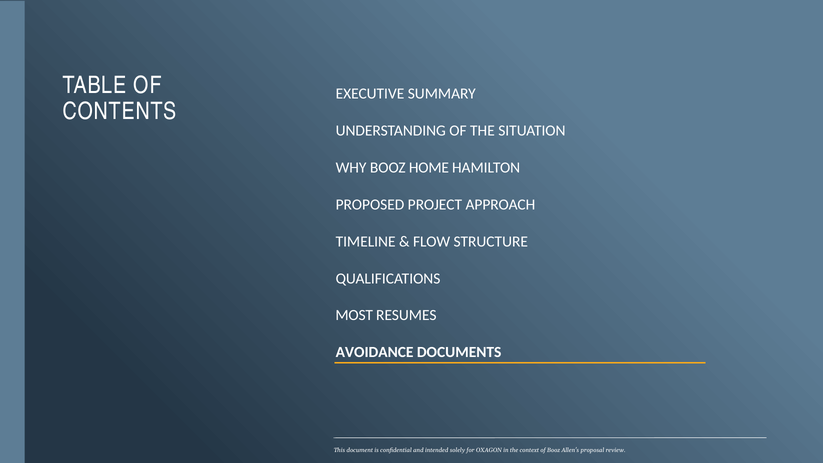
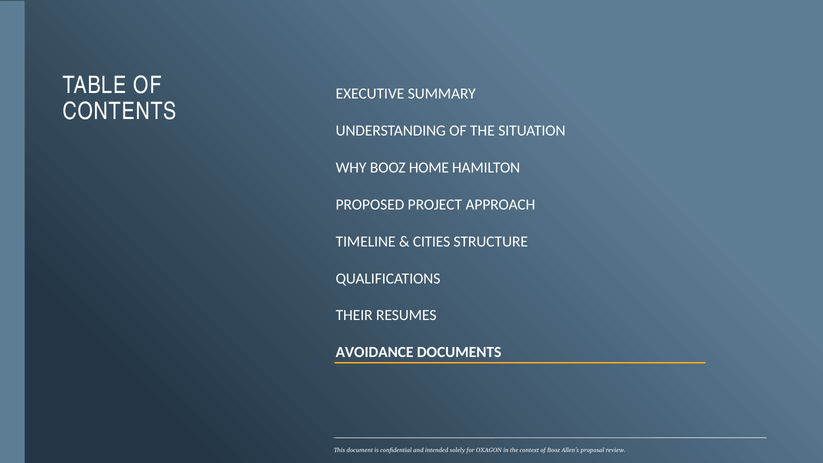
FLOW: FLOW -> CITIES (432, 241)
MOST: MOST -> THEIR (354, 315)
